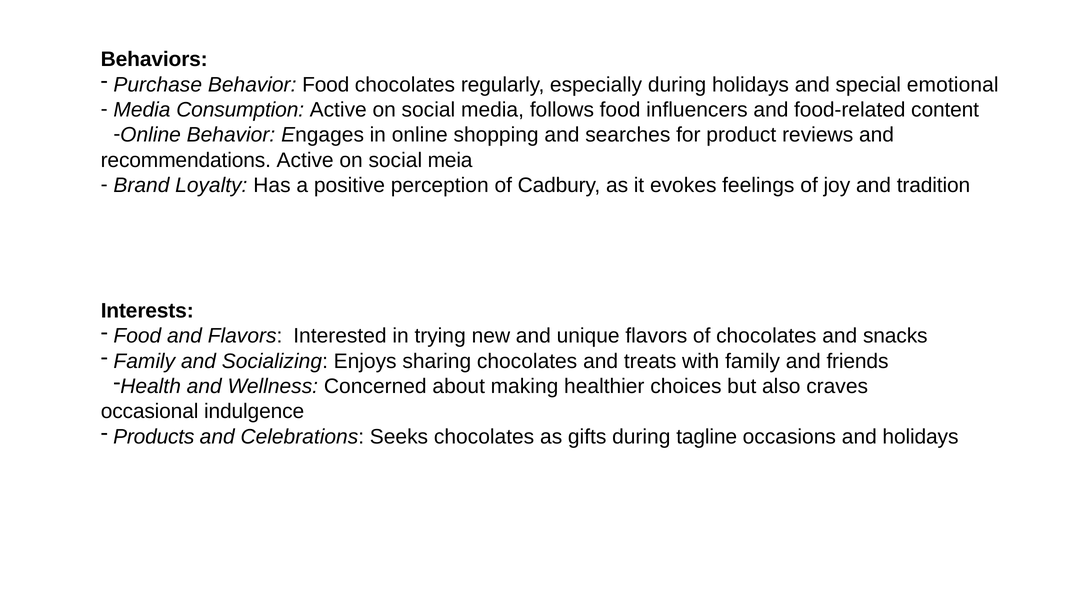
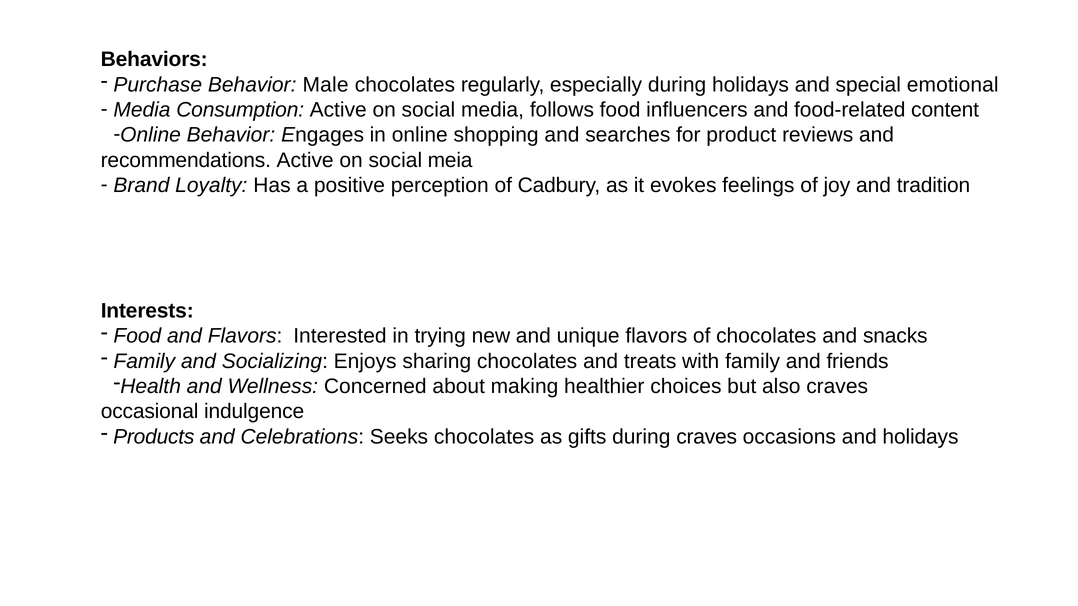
Behavior Food: Food -> Male (326, 85)
during tagline: tagline -> craves (707, 437)
